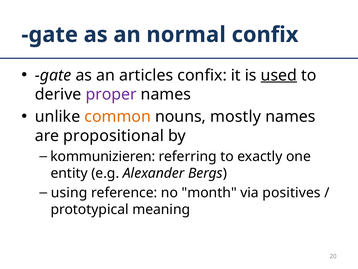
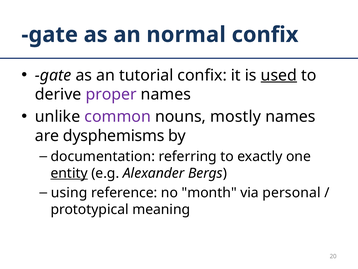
articles: articles -> tutorial (146, 75)
common colour: orange -> purple (118, 116)
propositional: propositional -> dysphemisms (114, 136)
kommunizieren: kommunizieren -> documentation (103, 156)
entity underline: none -> present (69, 173)
positives: positives -> personal (291, 192)
